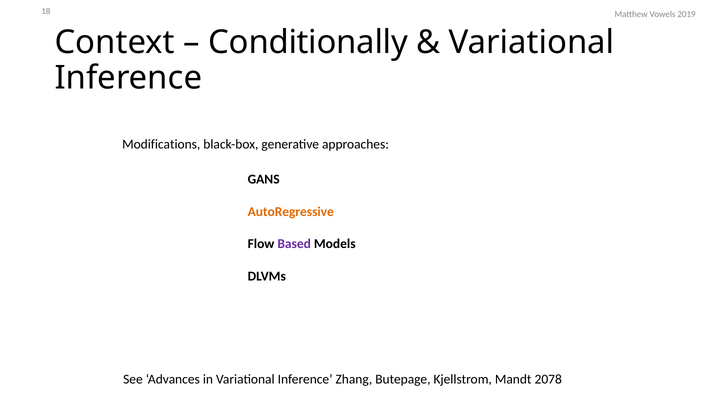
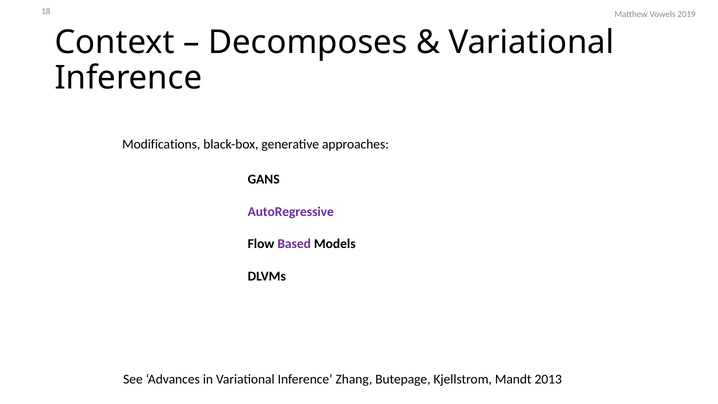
Conditionally: Conditionally -> Decomposes (308, 43)
AutoRegressive colour: orange -> purple (291, 212)
2078: 2078 -> 2013 (548, 379)
